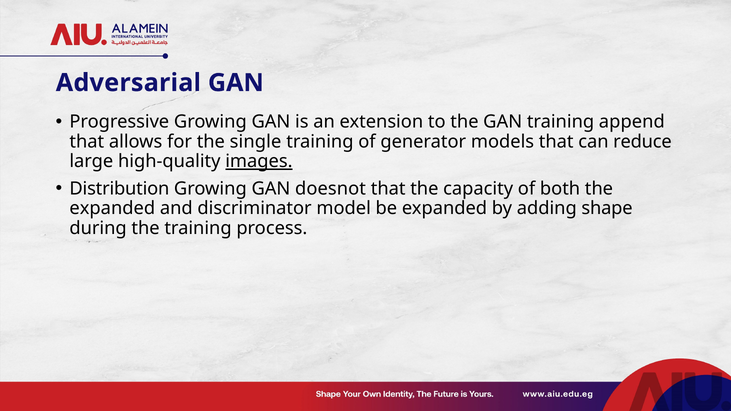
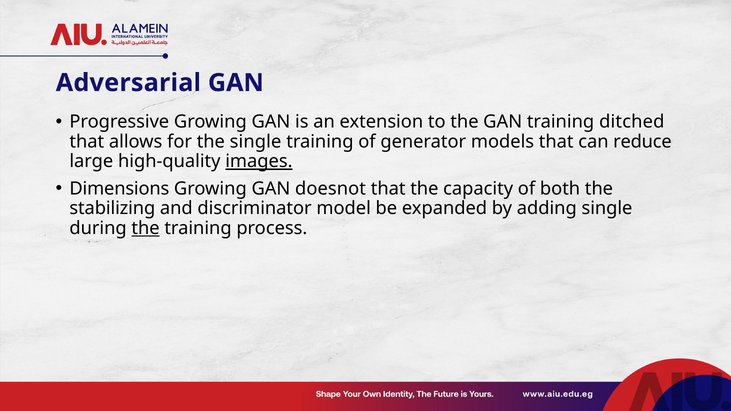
append: append -> ditched (632, 122)
Distribution: Distribution -> Dimensions (119, 189)
expanded: expanded -> stabilizing (112, 208)
adding shape: shape -> single (607, 208)
the underline: none -> present (146, 228)
